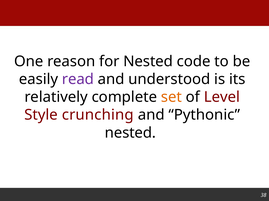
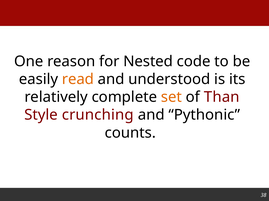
read colour: purple -> orange (78, 79)
Level: Level -> Than (222, 97)
nested: nested -> counts (130, 133)
